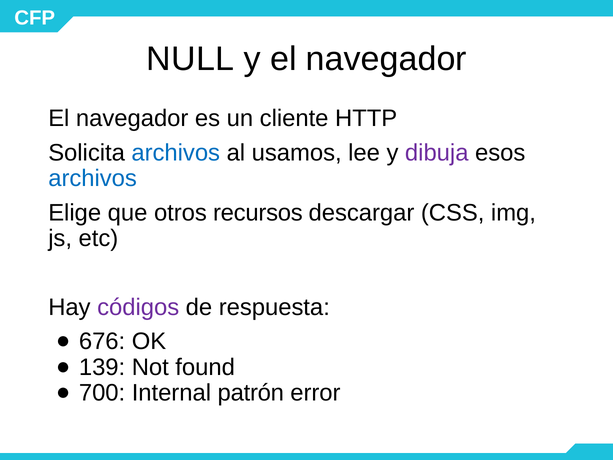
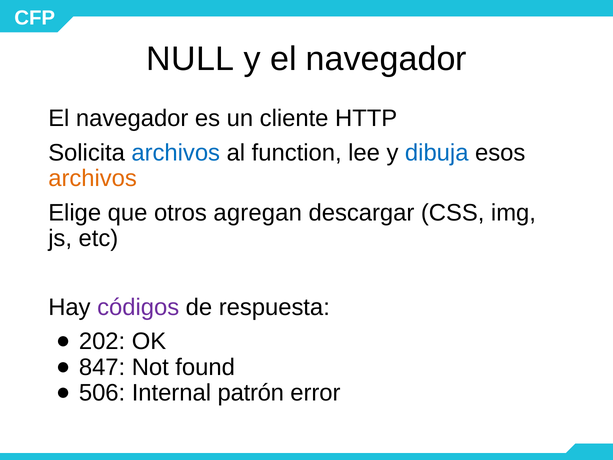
usamos: usamos -> function (297, 153)
dibuja colour: purple -> blue (437, 153)
archivos colour: blue -> orange (93, 178)
recursos: recursos -> agregan (258, 213)
676: 676 -> 202 (102, 341)
139: 139 -> 847 (102, 367)
700: 700 -> 506 (102, 393)
